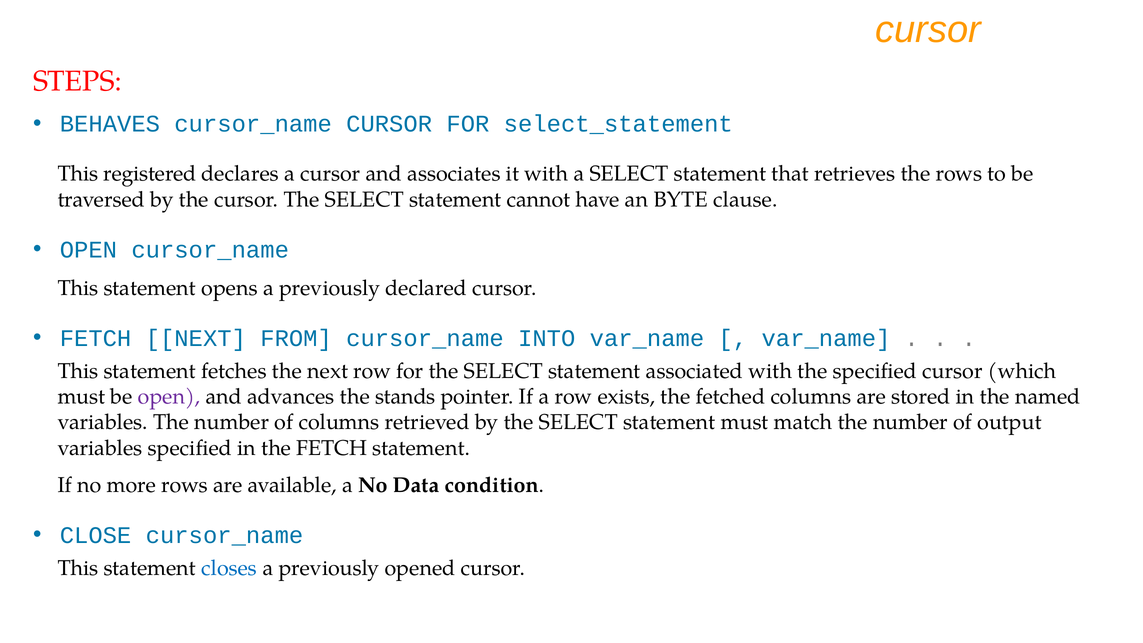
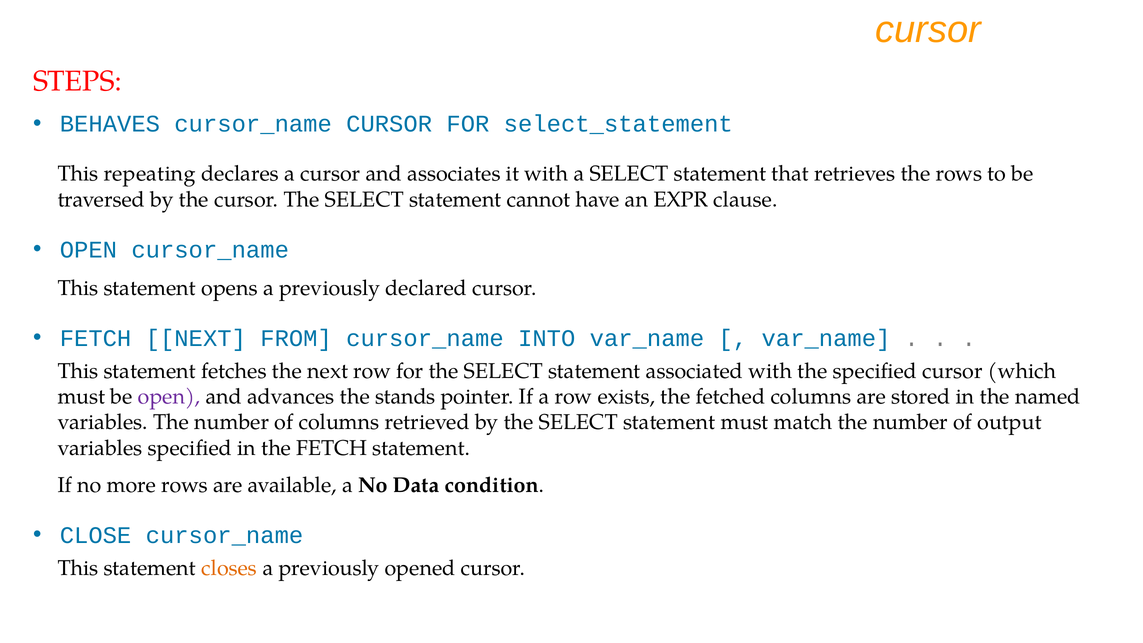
registered: registered -> repeating (150, 174)
BYTE: BYTE -> EXPR (681, 200)
closes colour: blue -> orange (229, 568)
